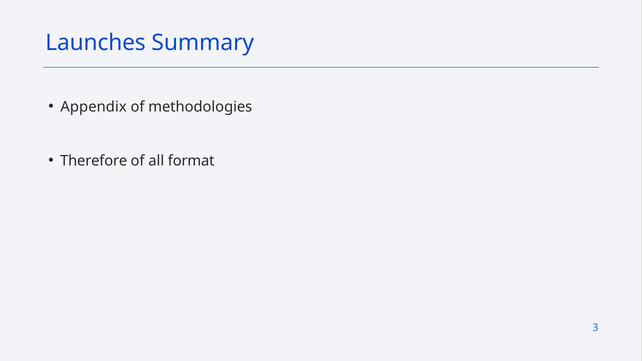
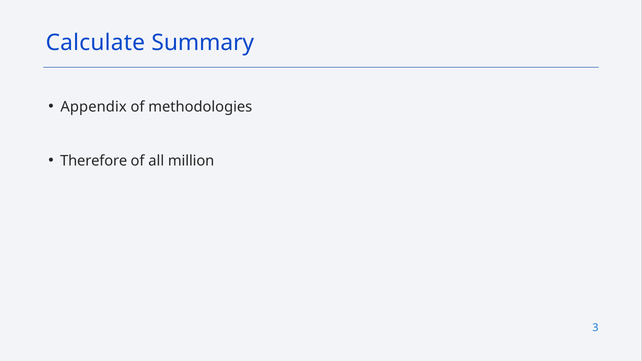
Launches: Launches -> Calculate (95, 43)
format: format -> million (191, 161)
